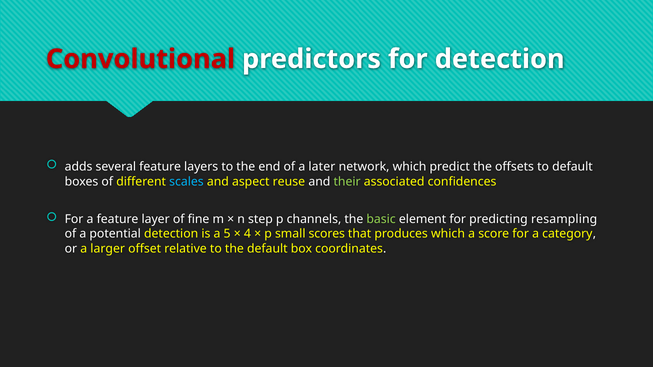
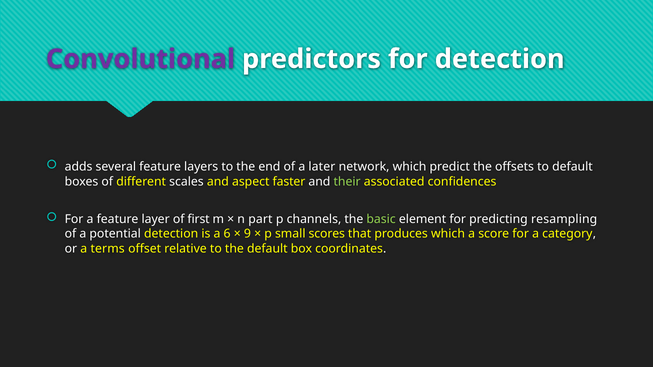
Convolutional colour: red -> purple (140, 59)
scales colour: light blue -> white (186, 182)
reuse: reuse -> faster (289, 182)
fine: fine -> first (199, 219)
step: step -> part (260, 219)
5: 5 -> 6 (227, 234)
4: 4 -> 9 (247, 234)
larger: larger -> terms (108, 249)
